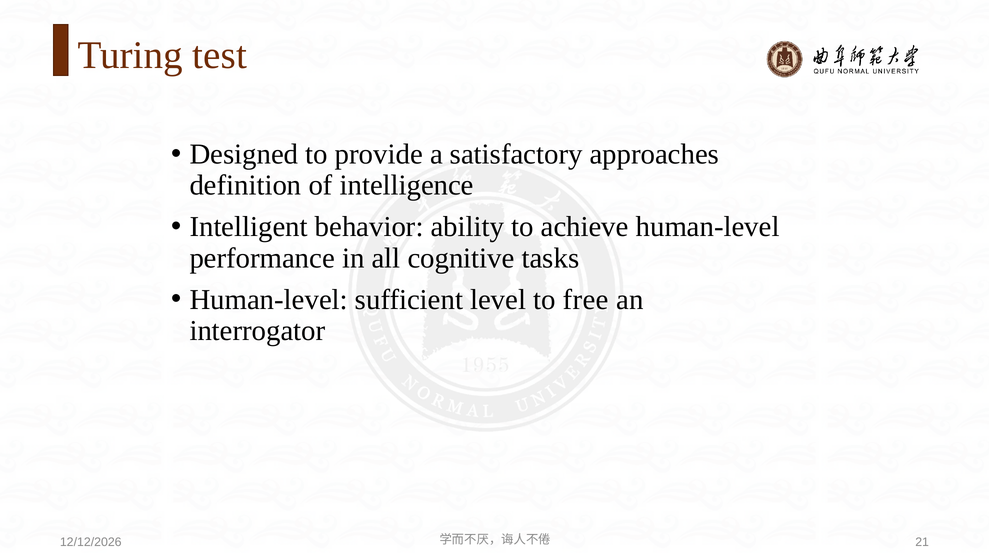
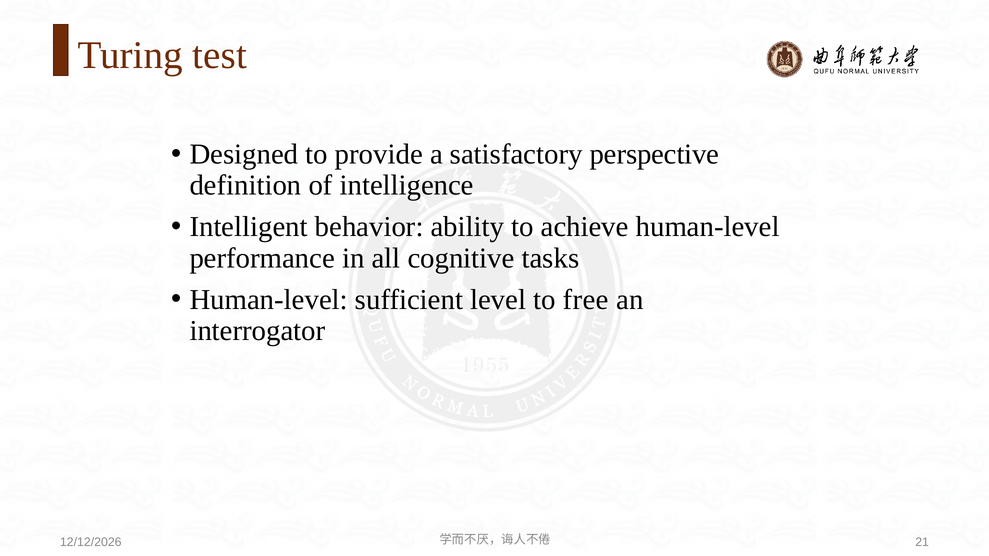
approaches: approaches -> perspective (654, 154)
